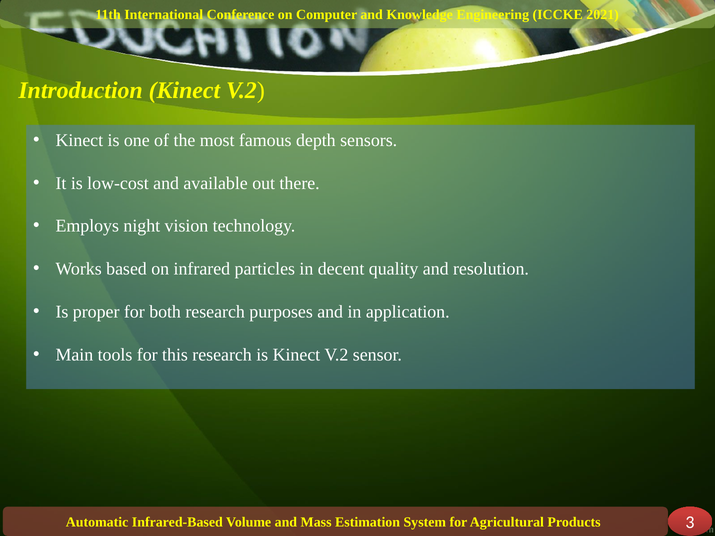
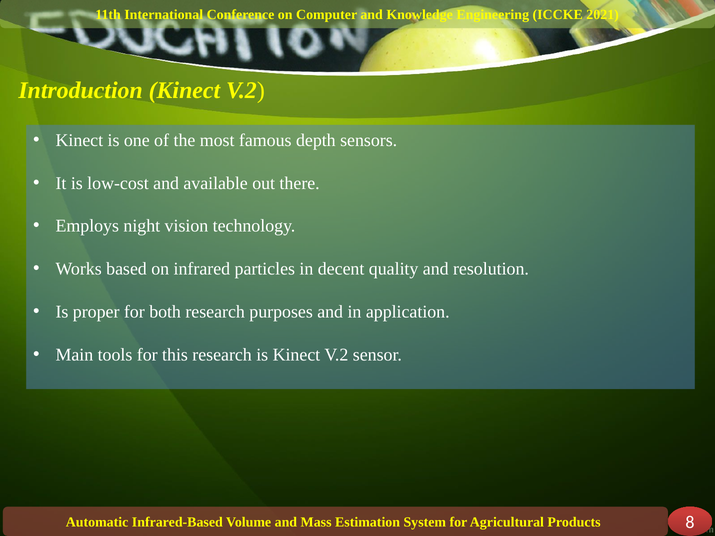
3: 3 -> 8 (690, 523)
